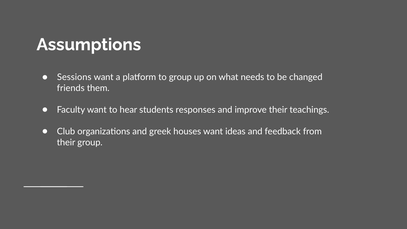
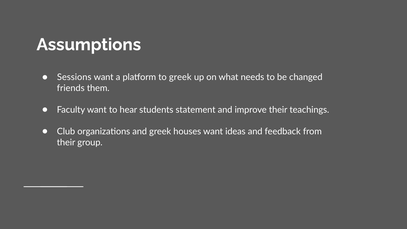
to group: group -> greek (180, 77)
responses: responses -> statement (196, 110)
